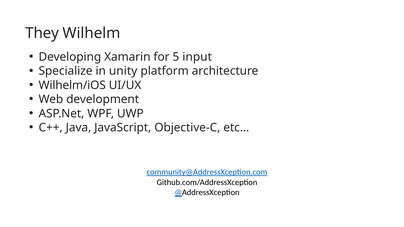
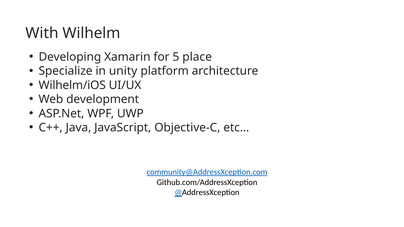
They: They -> With (42, 33)
input: input -> place (197, 57)
